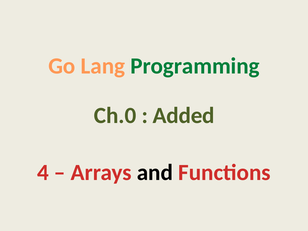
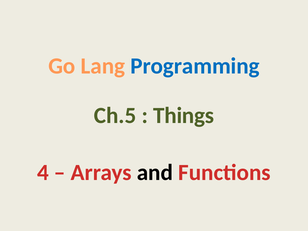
Programming colour: green -> blue (195, 66)
Ch.0: Ch.0 -> Ch.5 (115, 115)
Added: Added -> Things (184, 115)
